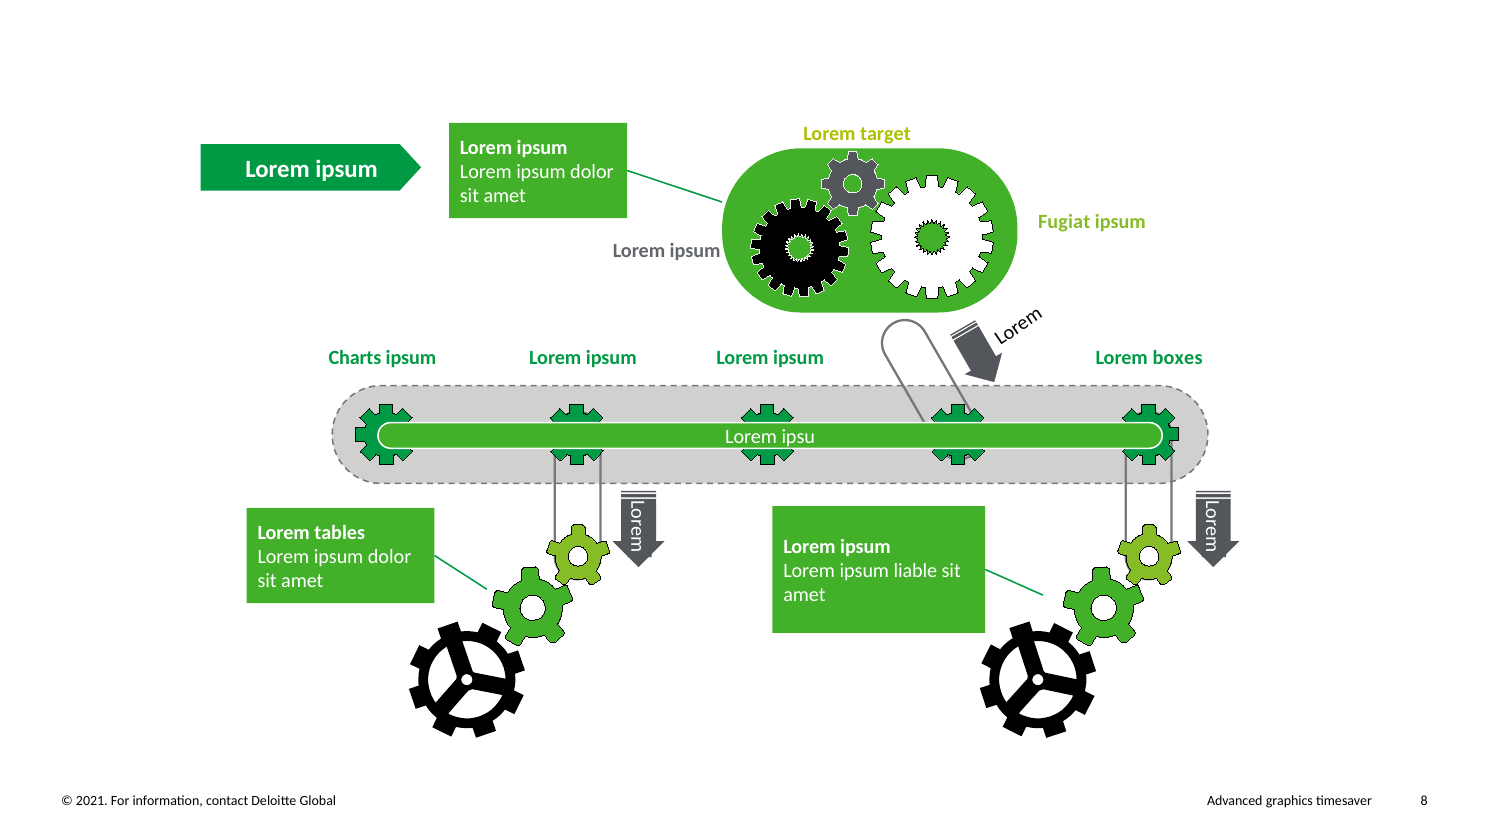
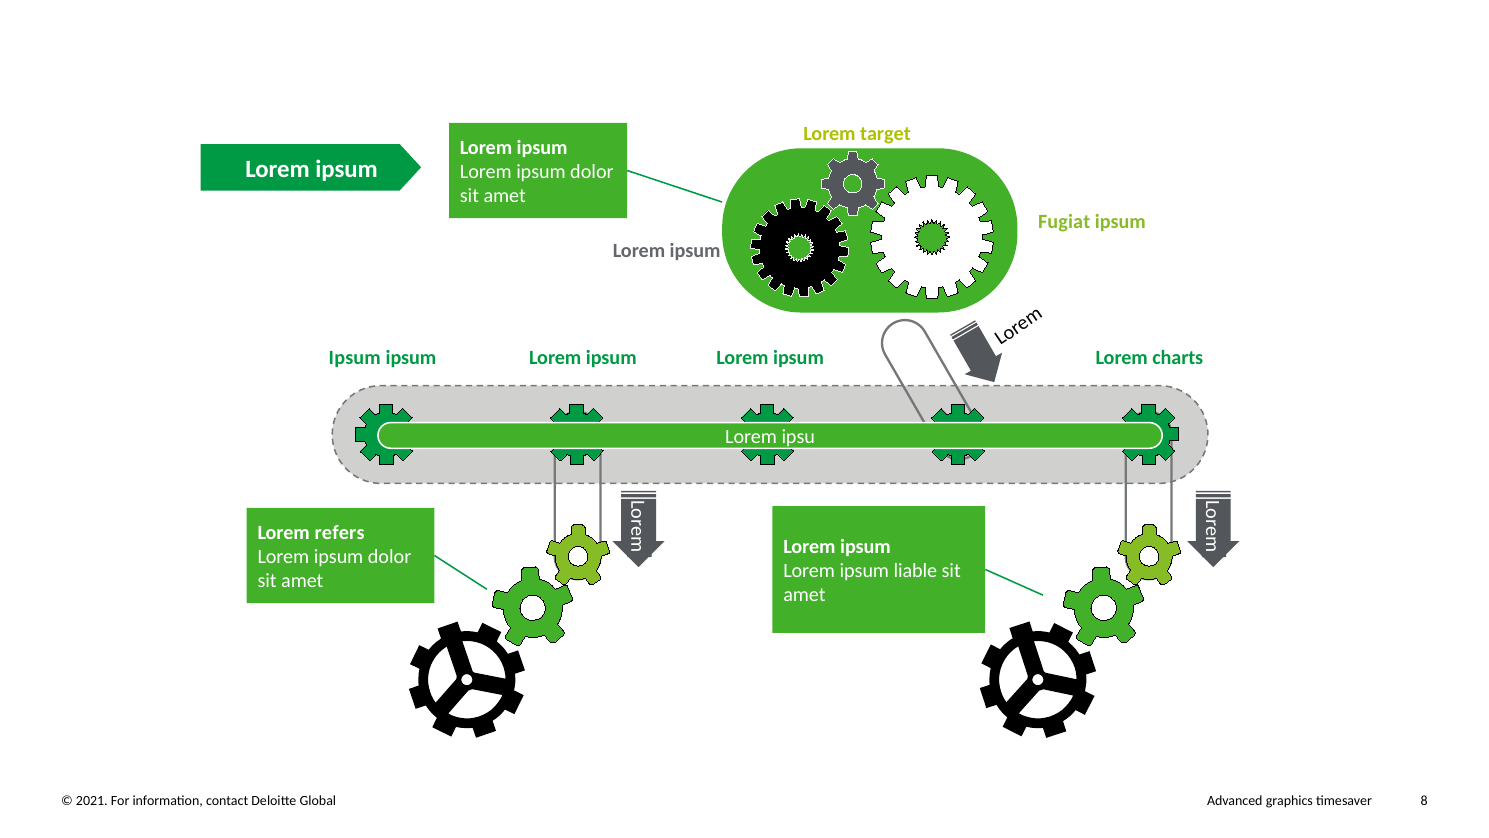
Charts: Charts -> Ipsum (355, 358)
boxes: boxes -> charts (1178, 358)
tables: tables -> refers (340, 532)
